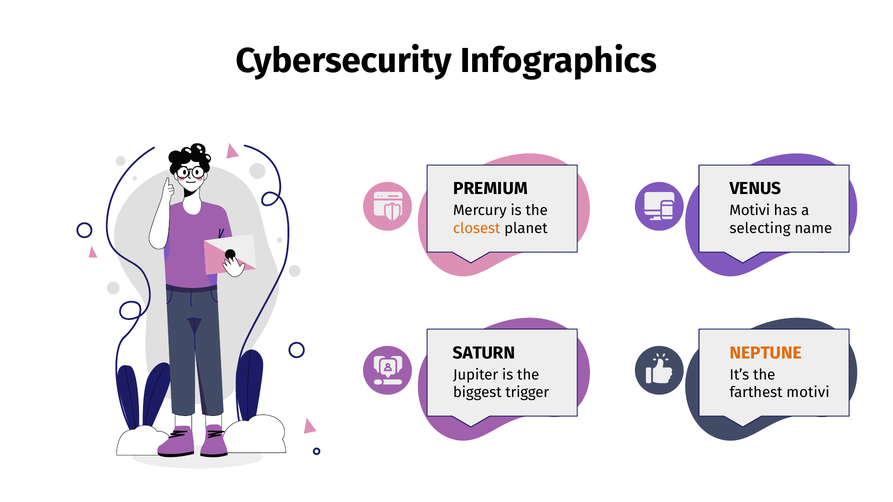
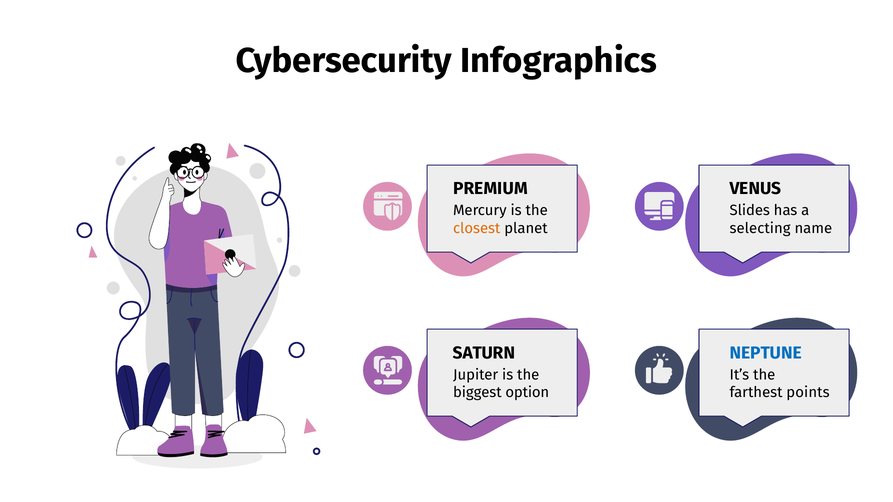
Motivi: Motivi -> Slides (750, 211)
NEPTUNE colour: orange -> blue (766, 353)
trigger: trigger -> option (527, 393)
farthest motivi: motivi -> points (808, 393)
